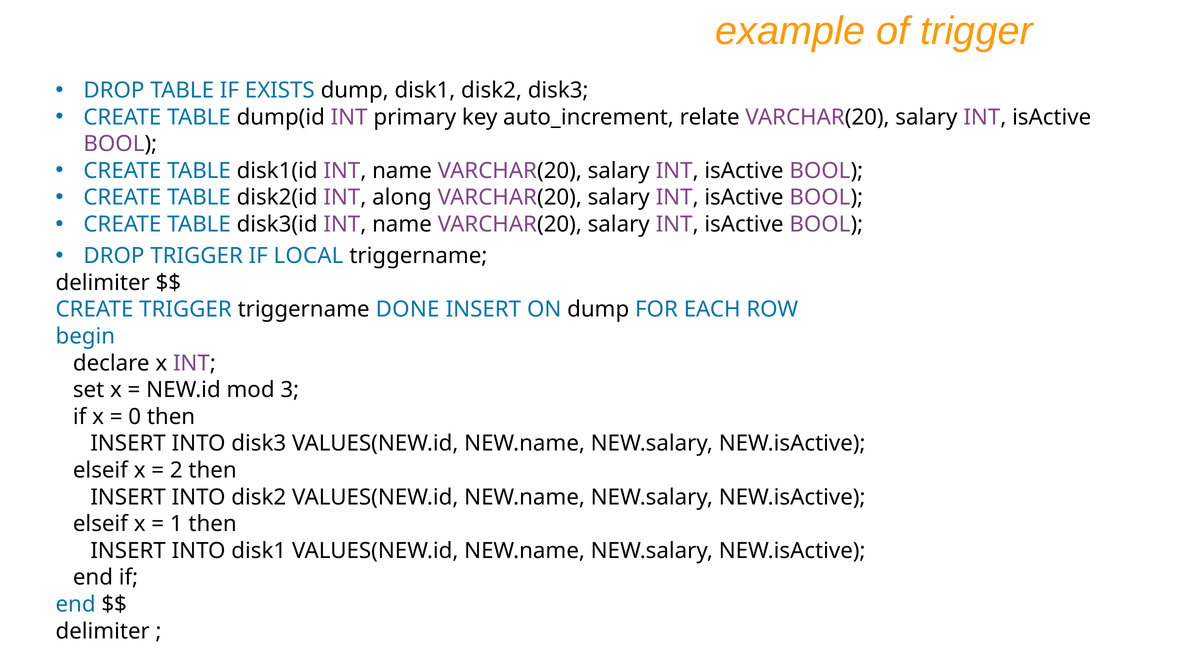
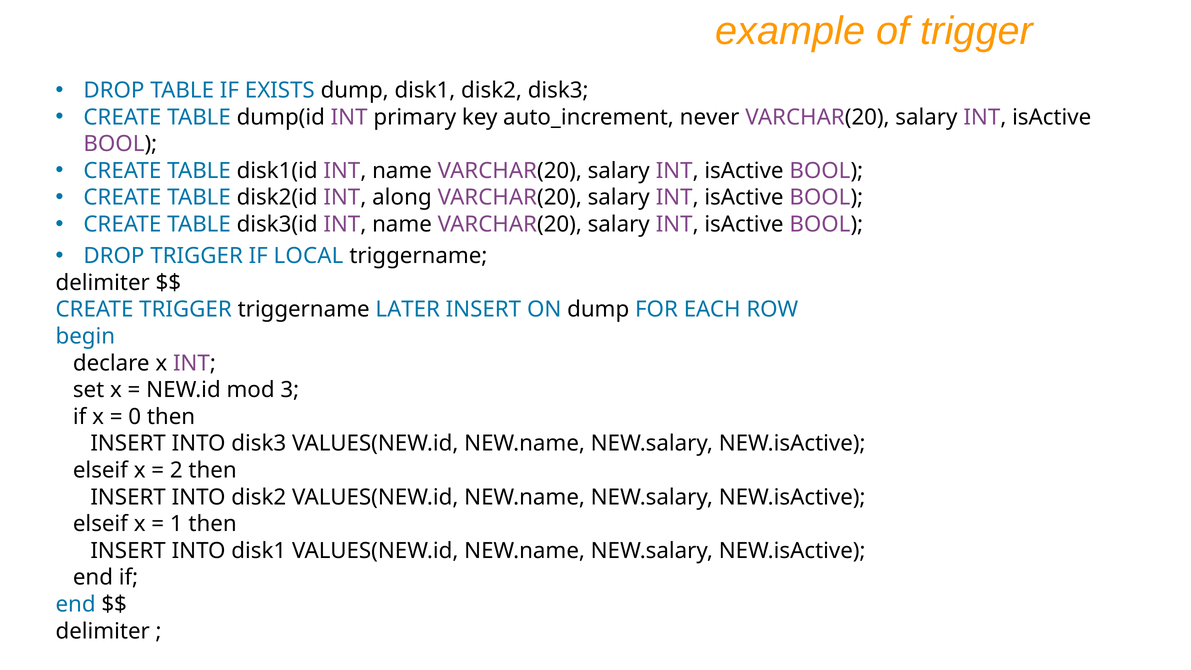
relate: relate -> never (710, 117)
DONE: DONE -> LATER (408, 310)
